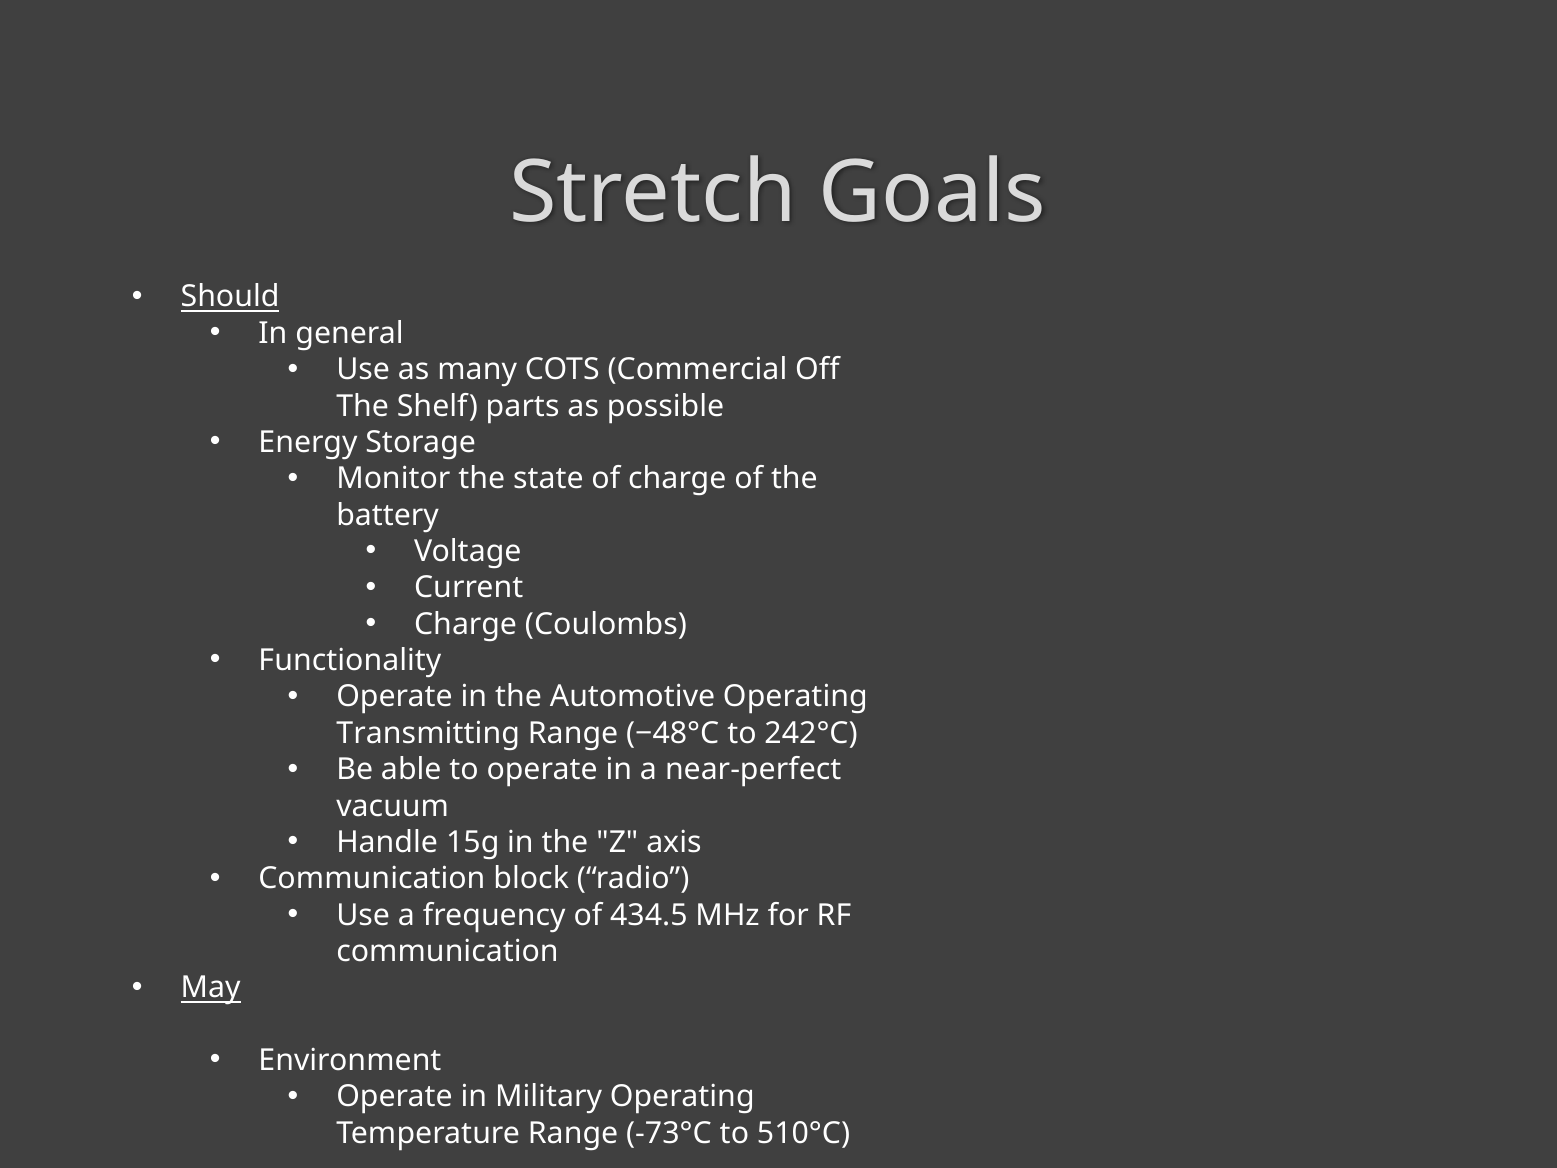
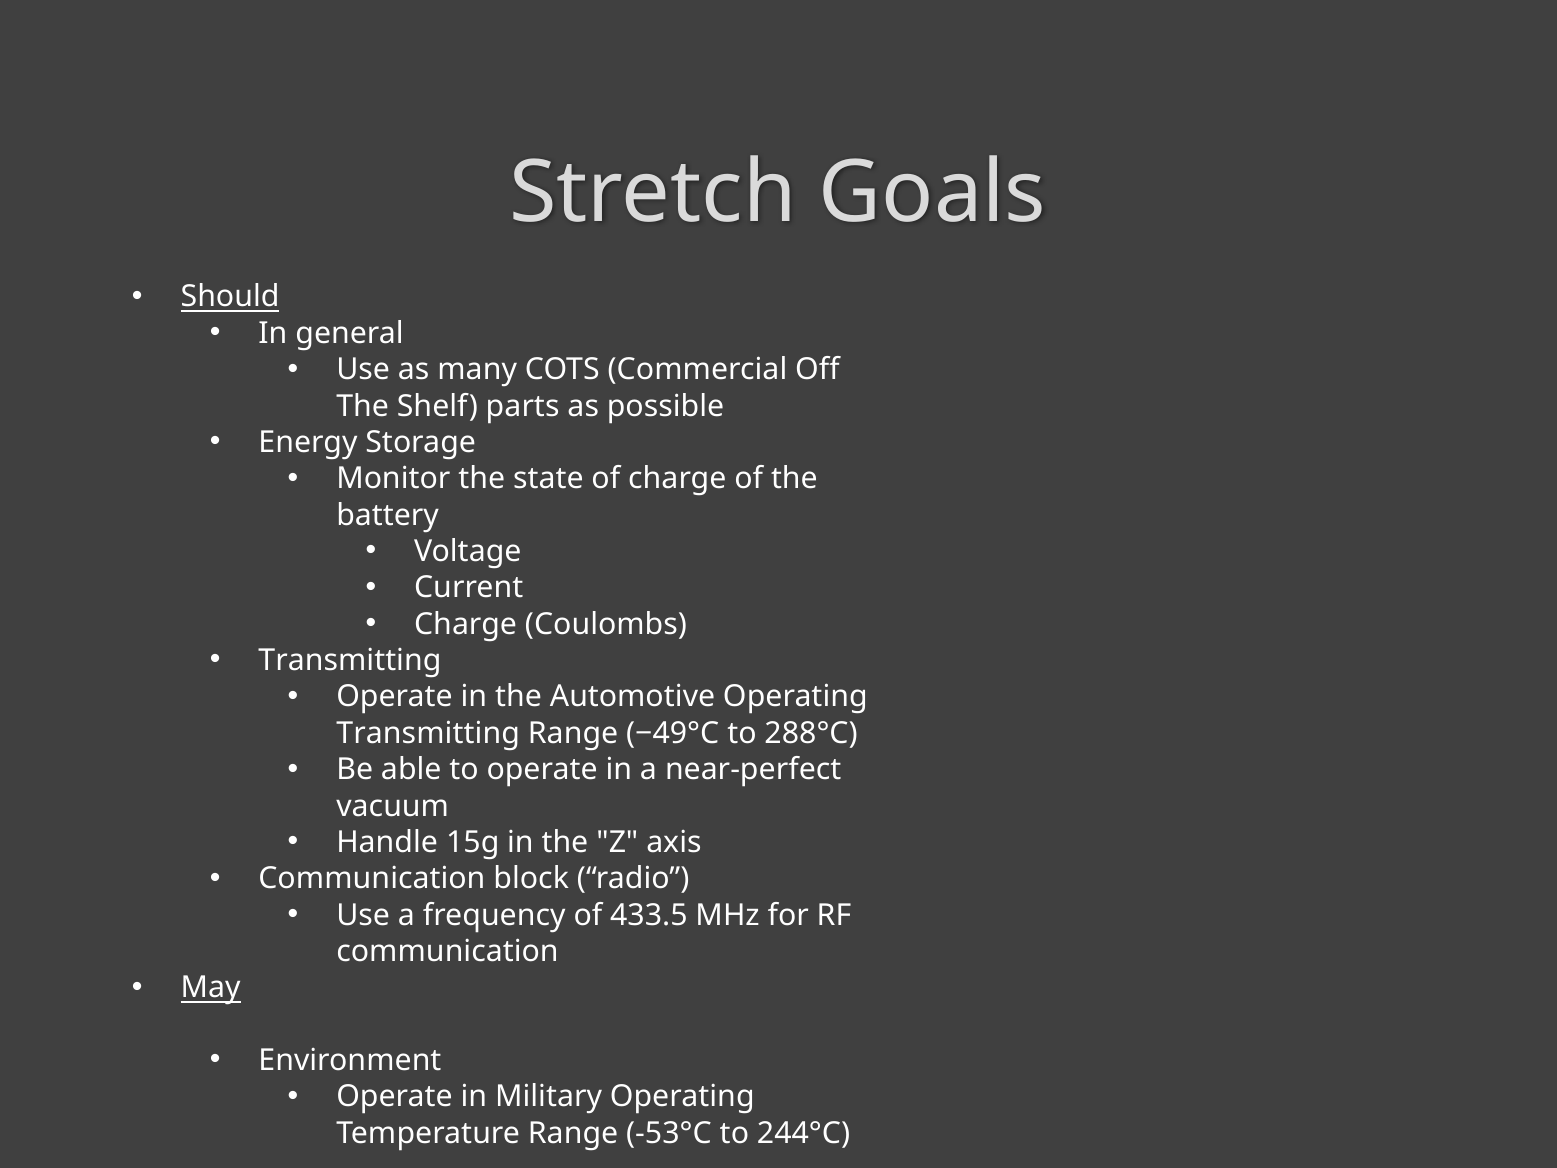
Functionality: Functionality -> Transmitting (350, 660)
−48°C: −48°C -> −49°C (673, 733)
242°C: 242°C -> 288°C (811, 733)
434.5: 434.5 -> 433.5 (649, 915)
-73°C: -73°C -> -53°C (669, 1133)
510°C: 510°C -> 244°C (804, 1133)
